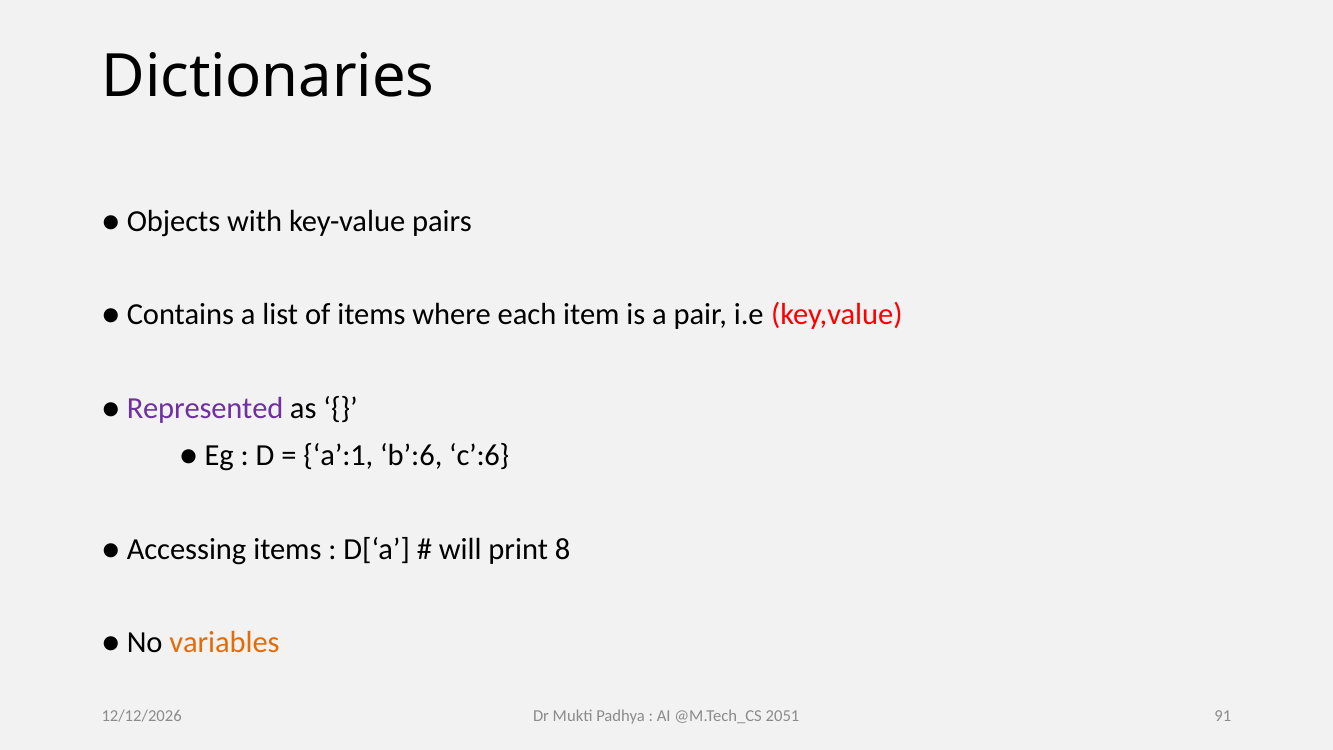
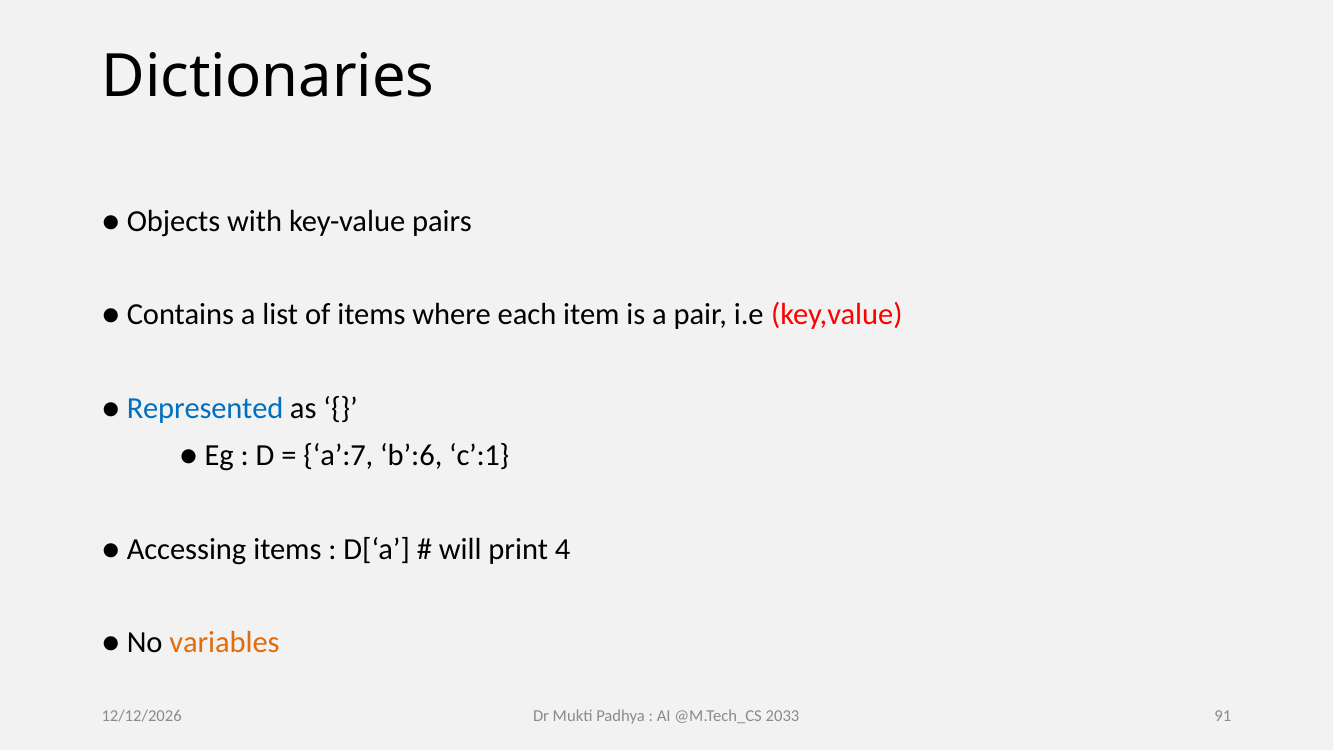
Represented colour: purple -> blue (205, 408)
a’:1: a’:1 -> a’:7 (338, 455)
c’:6: c’:6 -> c’:1 (479, 455)
8: 8 -> 4 (563, 549)
2051: 2051 -> 2033 (783, 716)
